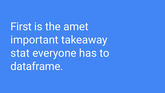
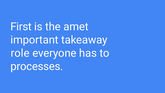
stat: stat -> role (20, 53)
dataframe: dataframe -> processes (37, 66)
